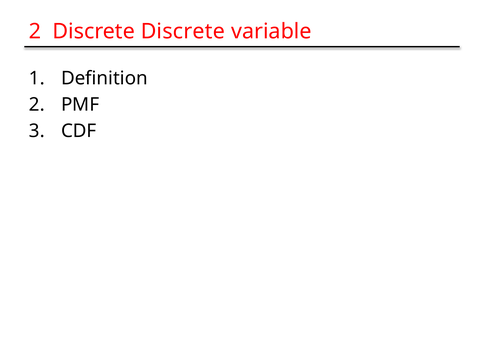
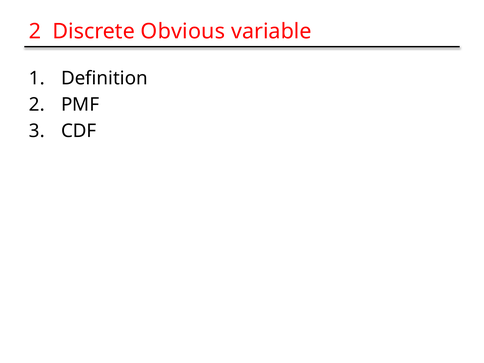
Discrete Discrete: Discrete -> Obvious (183, 31)
